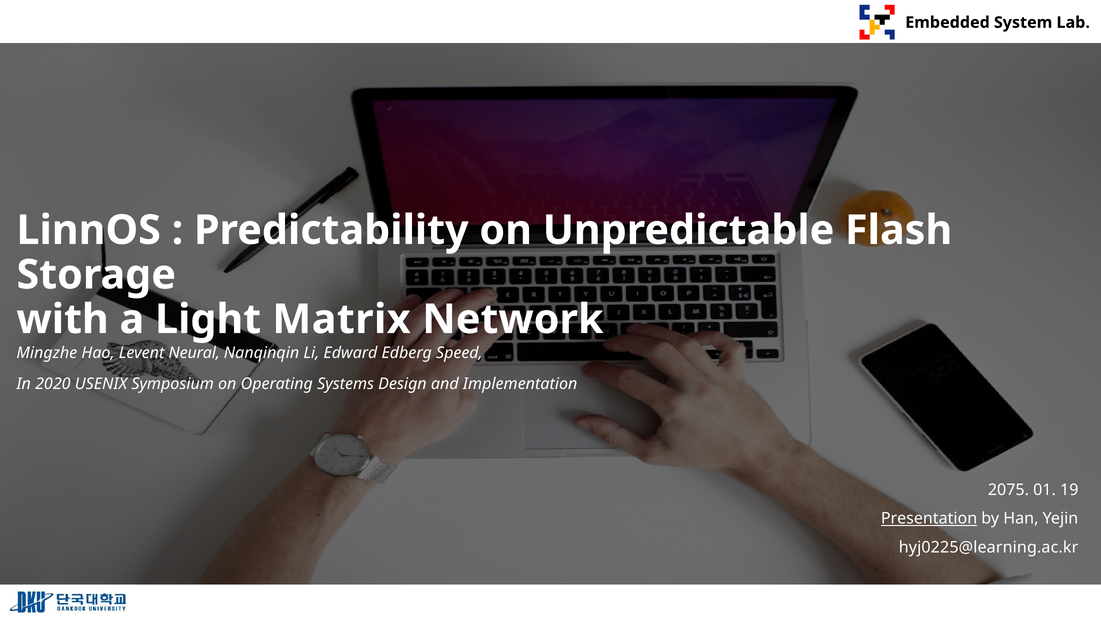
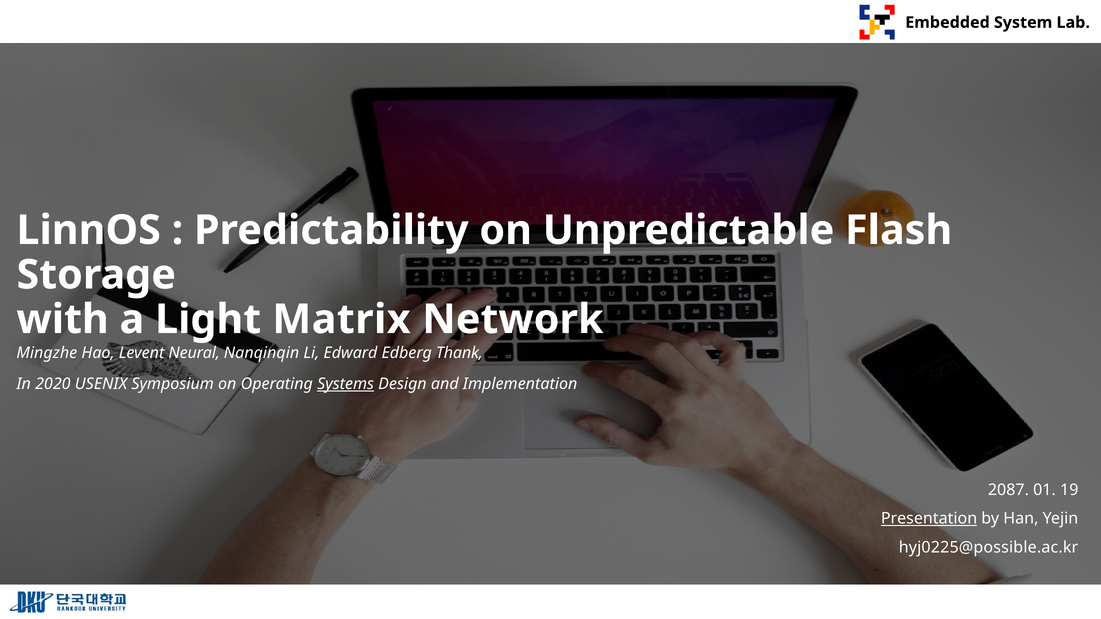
Speed: Speed -> Thank (459, 353)
Systems underline: none -> present (346, 384)
2075: 2075 -> 2087 (1008, 490)
hyj0225@learning.ac.kr: hyj0225@learning.ac.kr -> hyj0225@possible.ac.kr (989, 548)
